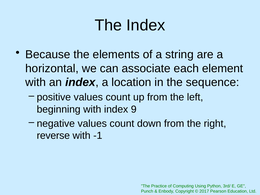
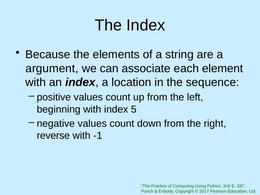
horizontal: horizontal -> argument (52, 68)
9: 9 -> 5 (134, 109)
